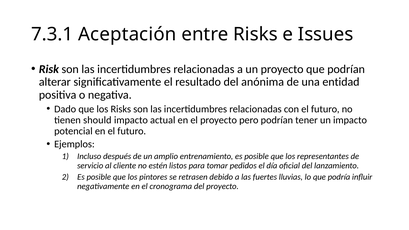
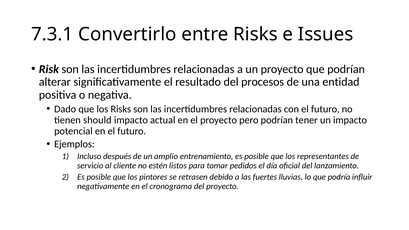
Aceptación: Aceptación -> Convertirlo (127, 34)
anónima: anónima -> procesos (263, 82)
